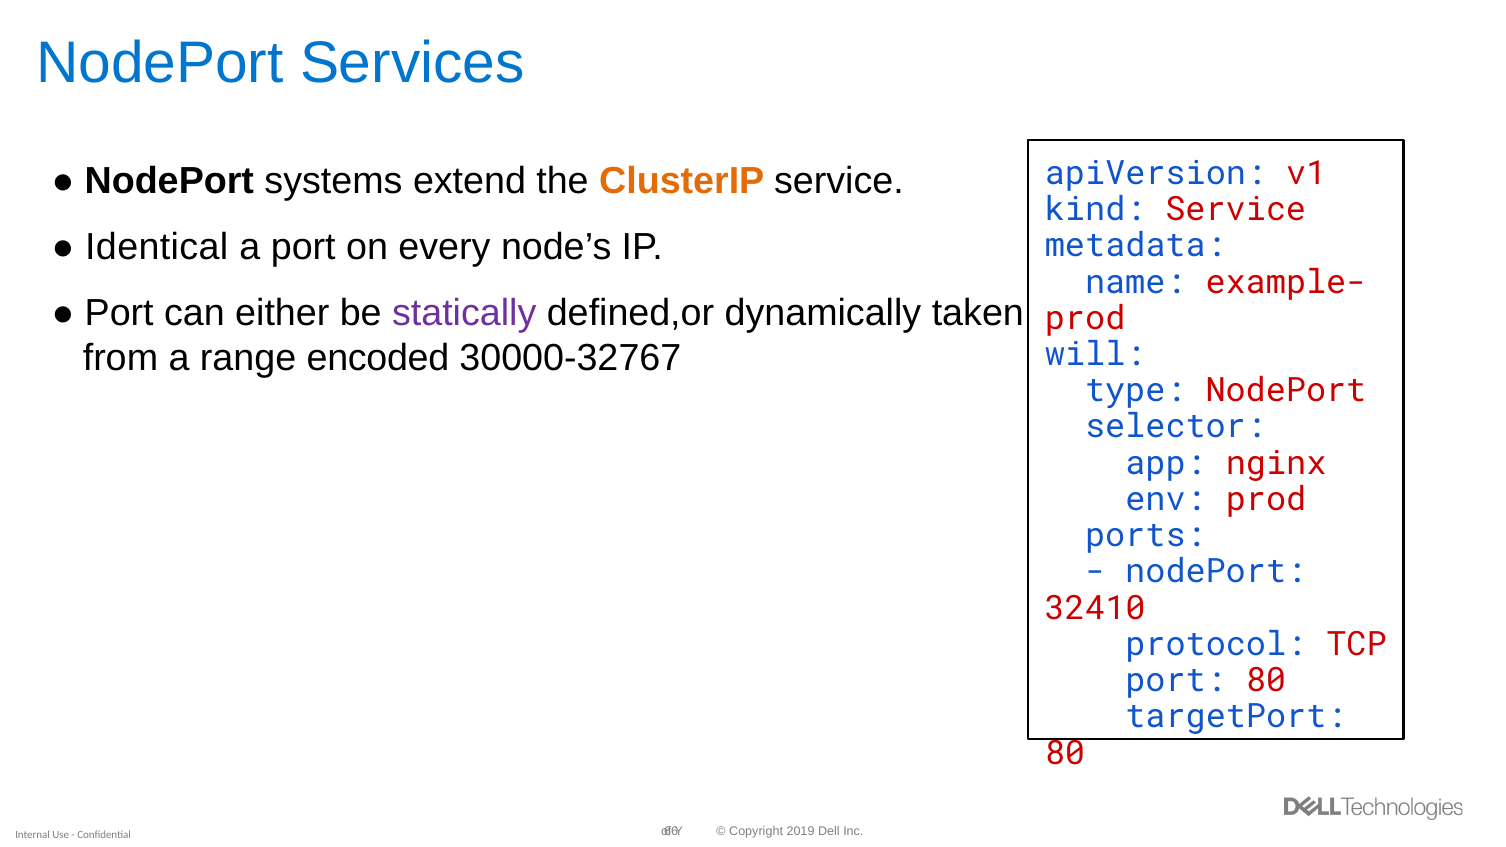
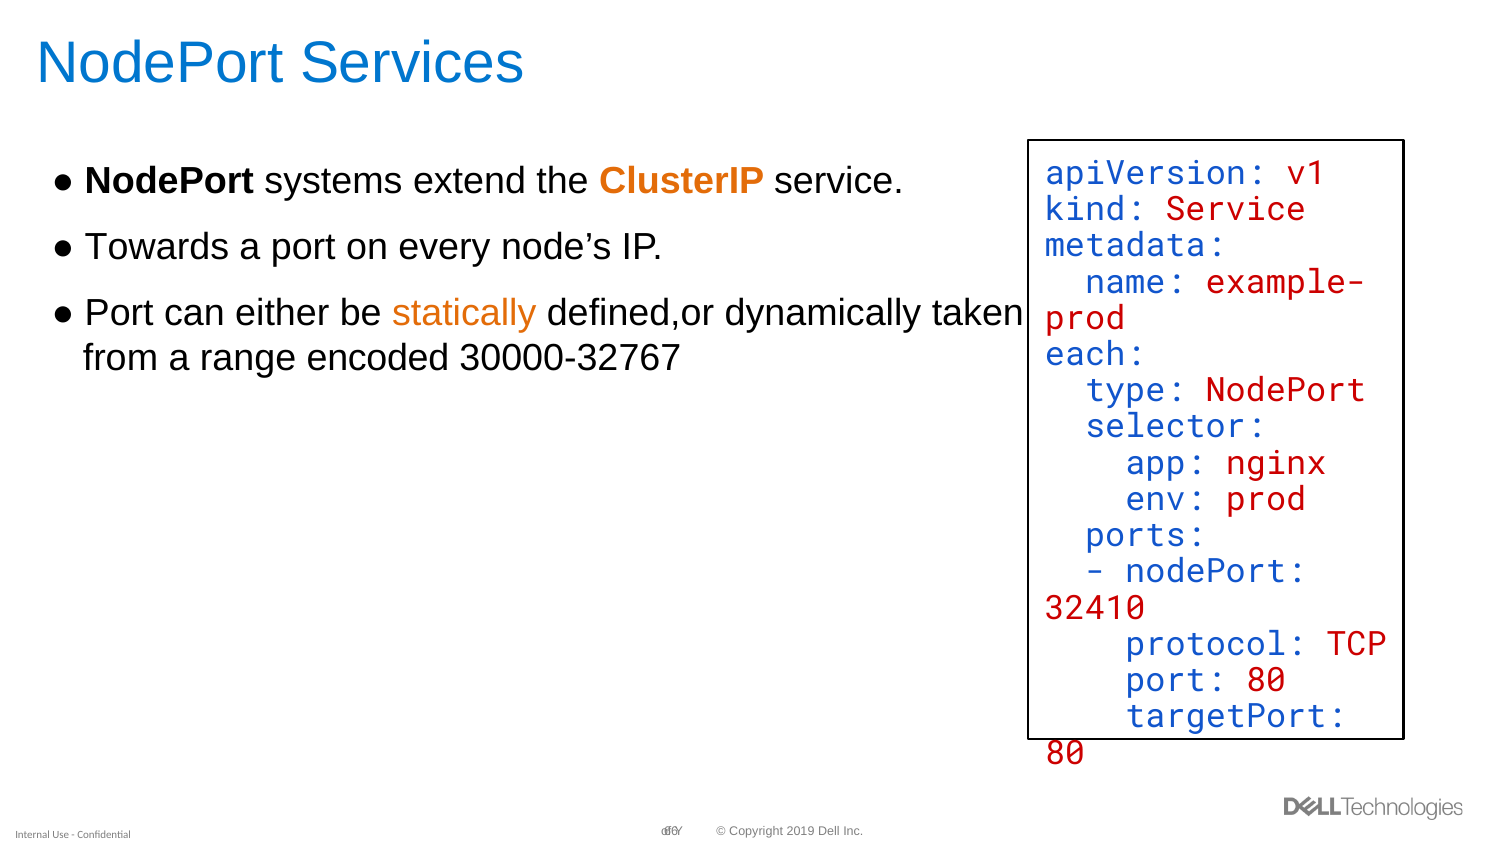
Identical: Identical -> Towards (157, 247)
statically colour: purple -> orange (464, 313)
will: will -> each (1095, 354)
